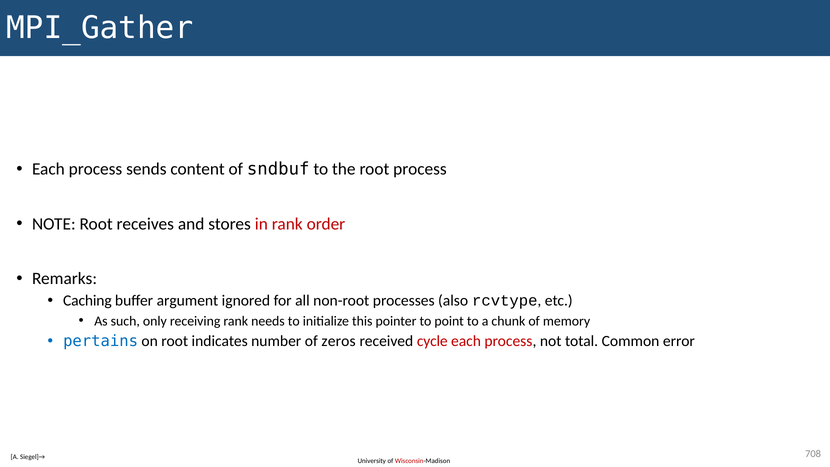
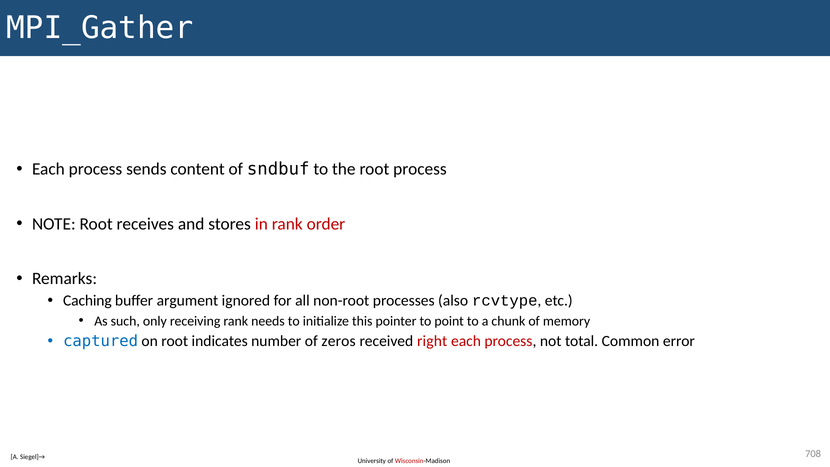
pertains: pertains -> captured (101, 341)
cycle: cycle -> right (432, 341)
